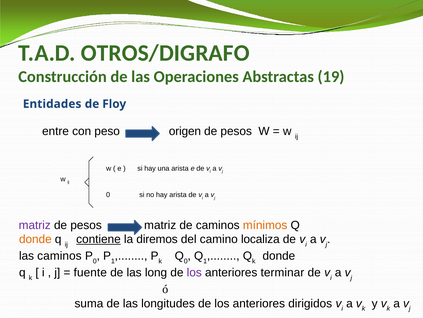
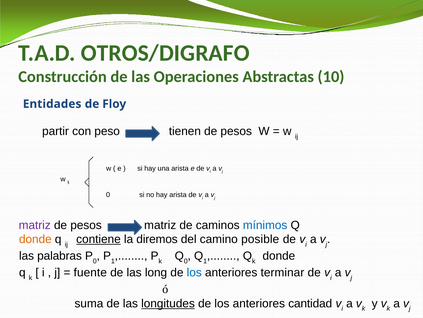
19: 19 -> 10 (331, 76)
entre: entre -> partir (56, 131)
origen: origen -> tienen (185, 131)
mínimos colour: orange -> blue (265, 225)
localiza: localiza -> posible (260, 239)
las caminos: caminos -> palabras (60, 255)
los colour: purple -> blue (194, 272)
longitudes underline: none -> present (168, 303)
dirigidos: dirigidos -> cantidad (310, 303)
